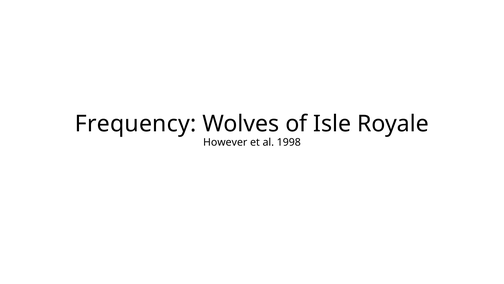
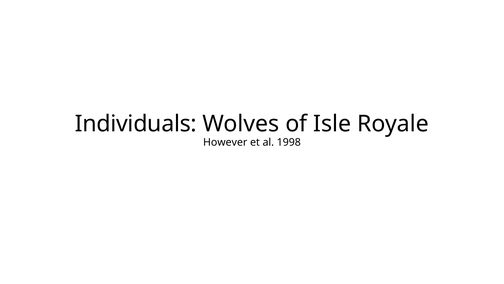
Frequency: Frequency -> Individuals (136, 124)
